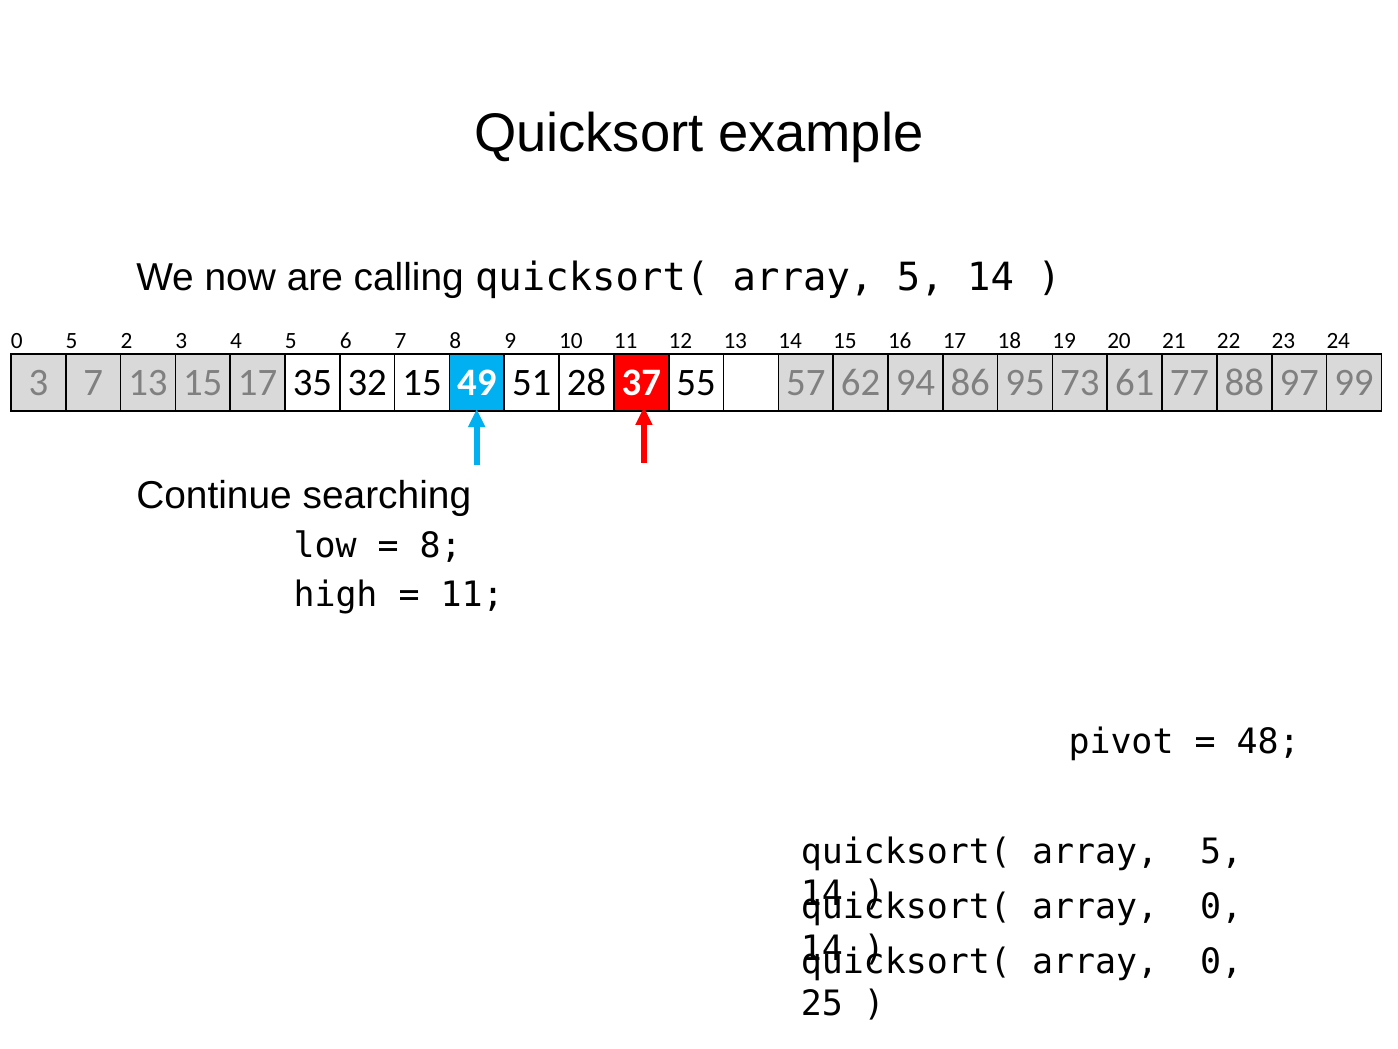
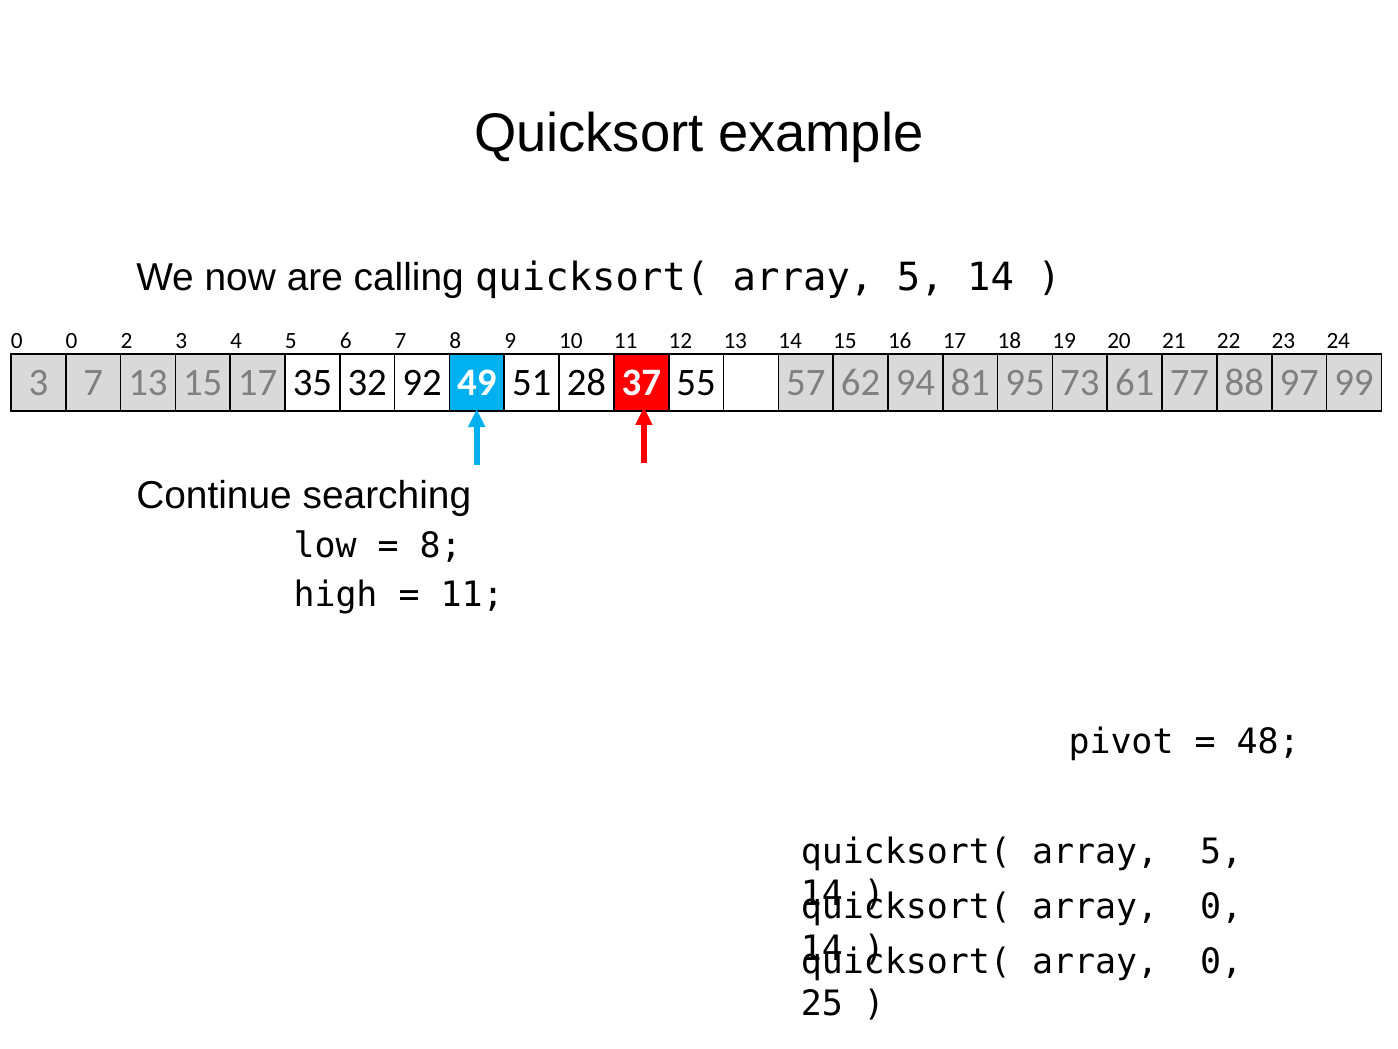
0 5: 5 -> 0 (72, 340)
32 15: 15 -> 92 (422, 383)
86: 86 -> 81 (970, 383)
